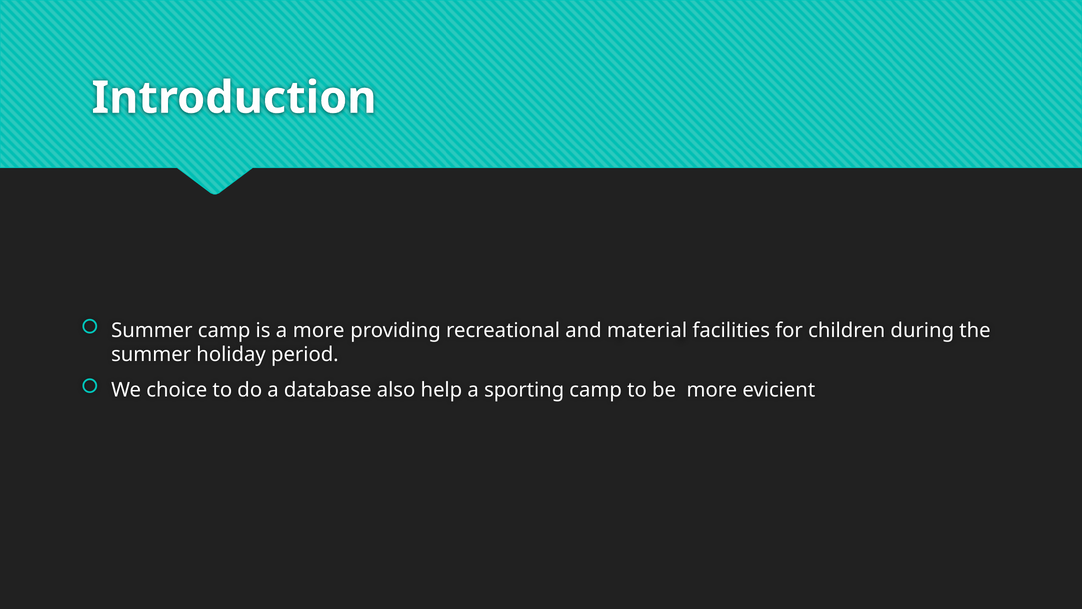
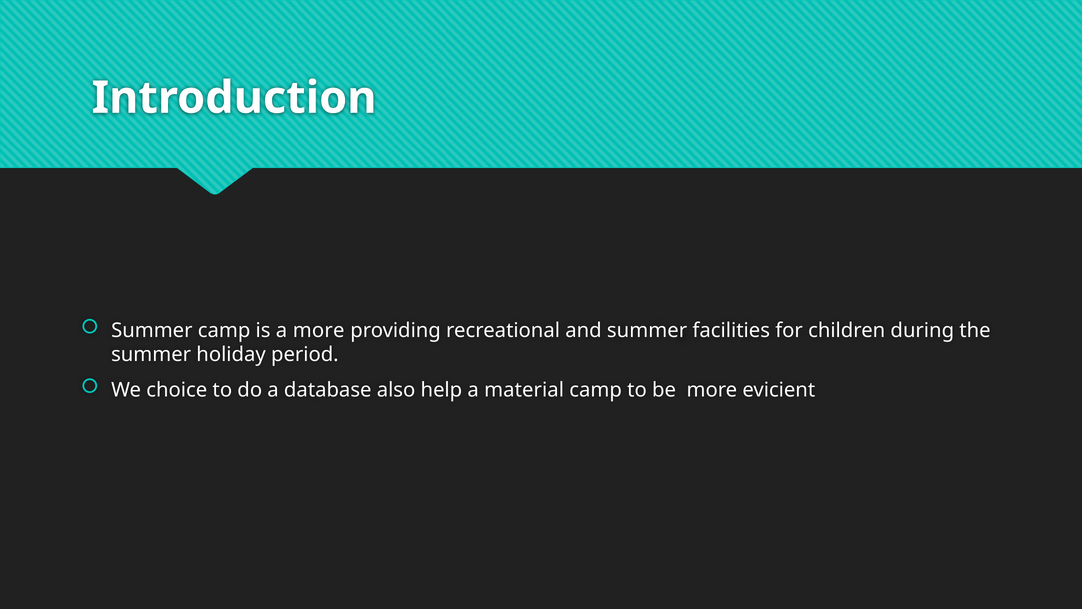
and material: material -> summer (647, 330)
sporting: sporting -> material (524, 390)
